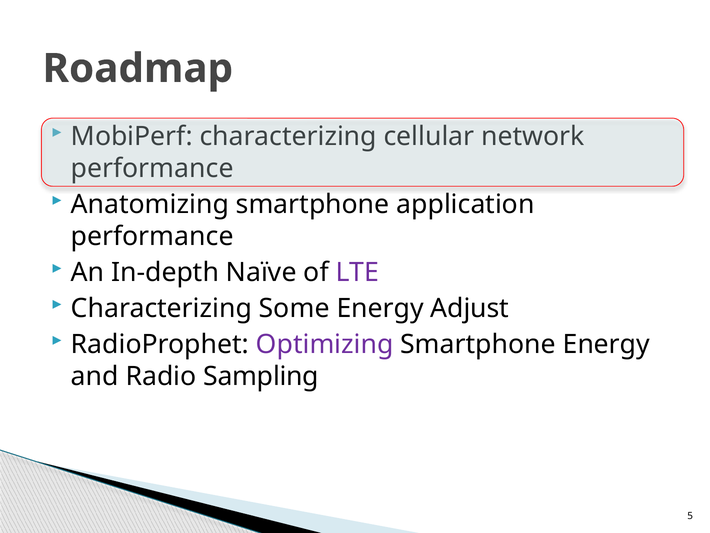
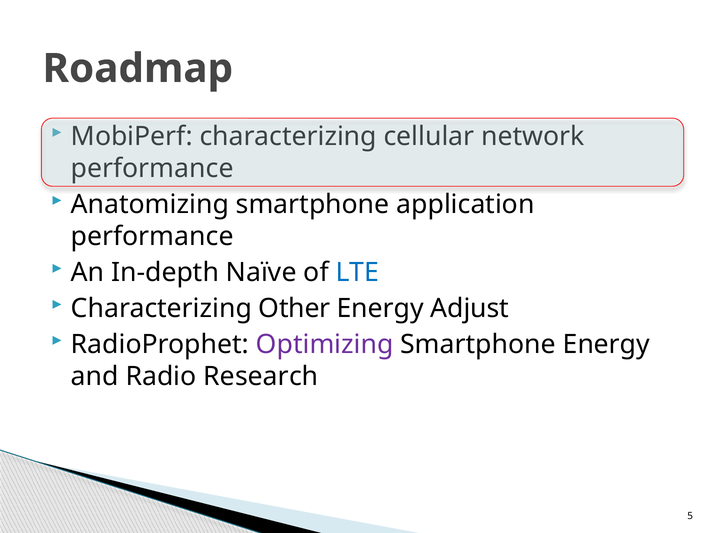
LTE colour: purple -> blue (357, 272)
Some: Some -> Other (294, 308)
Sampling: Sampling -> Research (261, 376)
